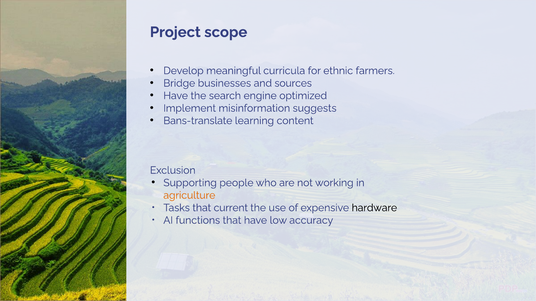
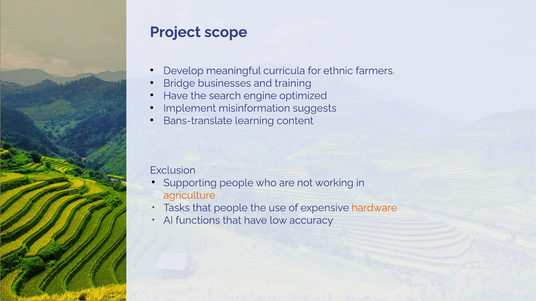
sources: sources -> training (293, 83)
that current: current -> people (231, 208)
hardware colour: black -> orange (374, 208)
